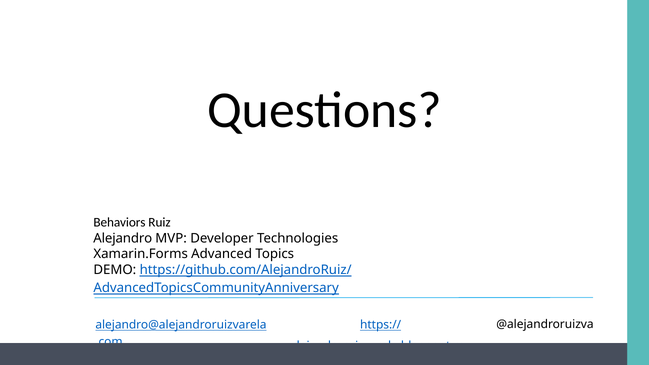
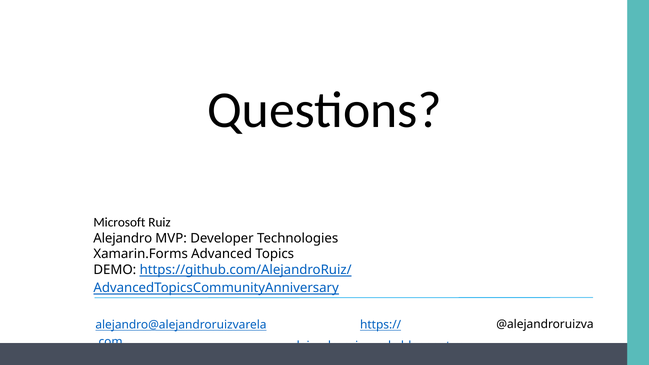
Behaviors: Behaviors -> Microsoft (119, 222)
